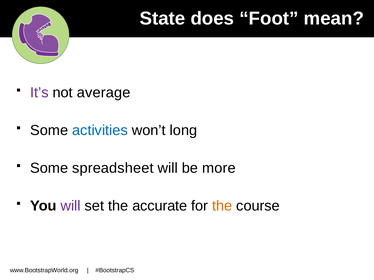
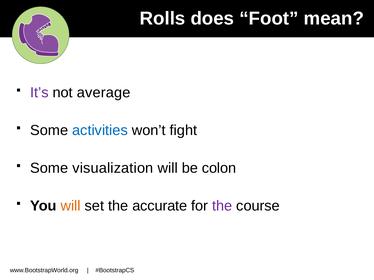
State: State -> Rolls (163, 18)
long: long -> fight (183, 130)
spreadsheet: spreadsheet -> visualization (113, 168)
more: more -> colon (219, 168)
will colour: purple -> orange (71, 206)
the colour: orange -> purple (222, 206)
